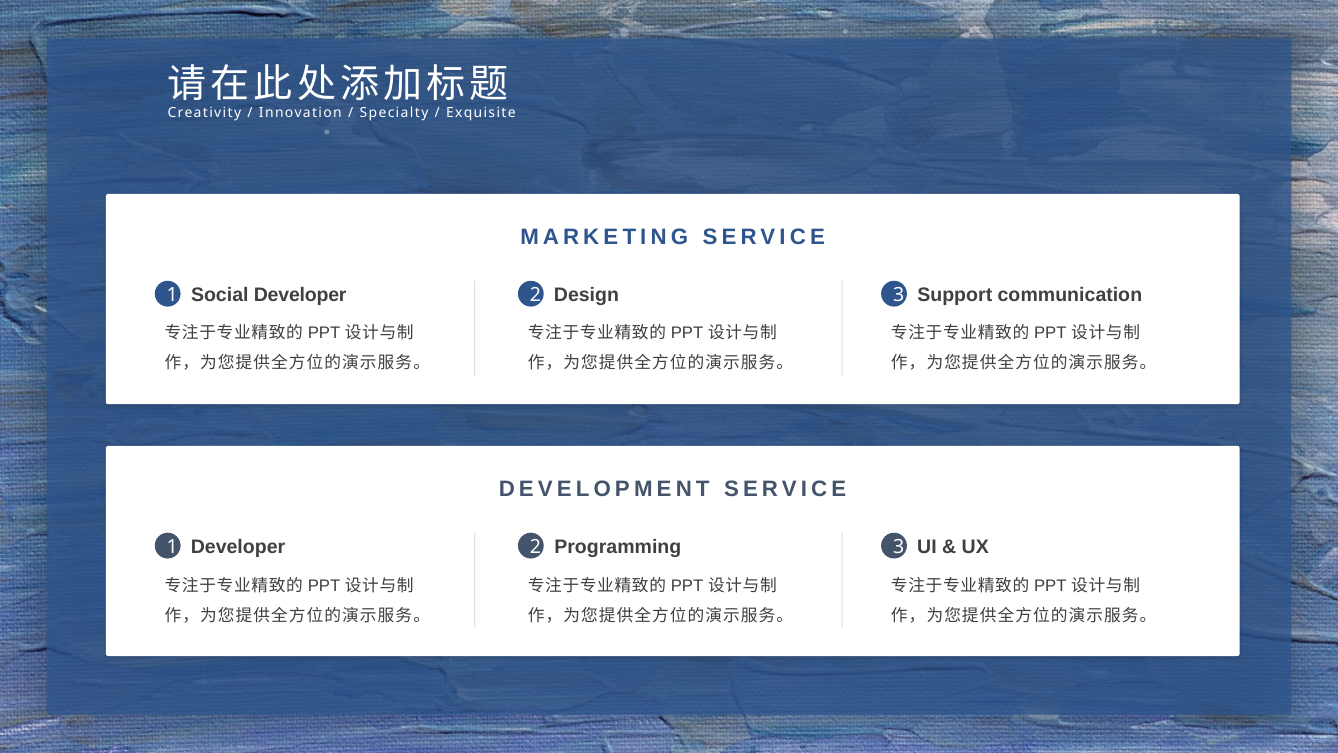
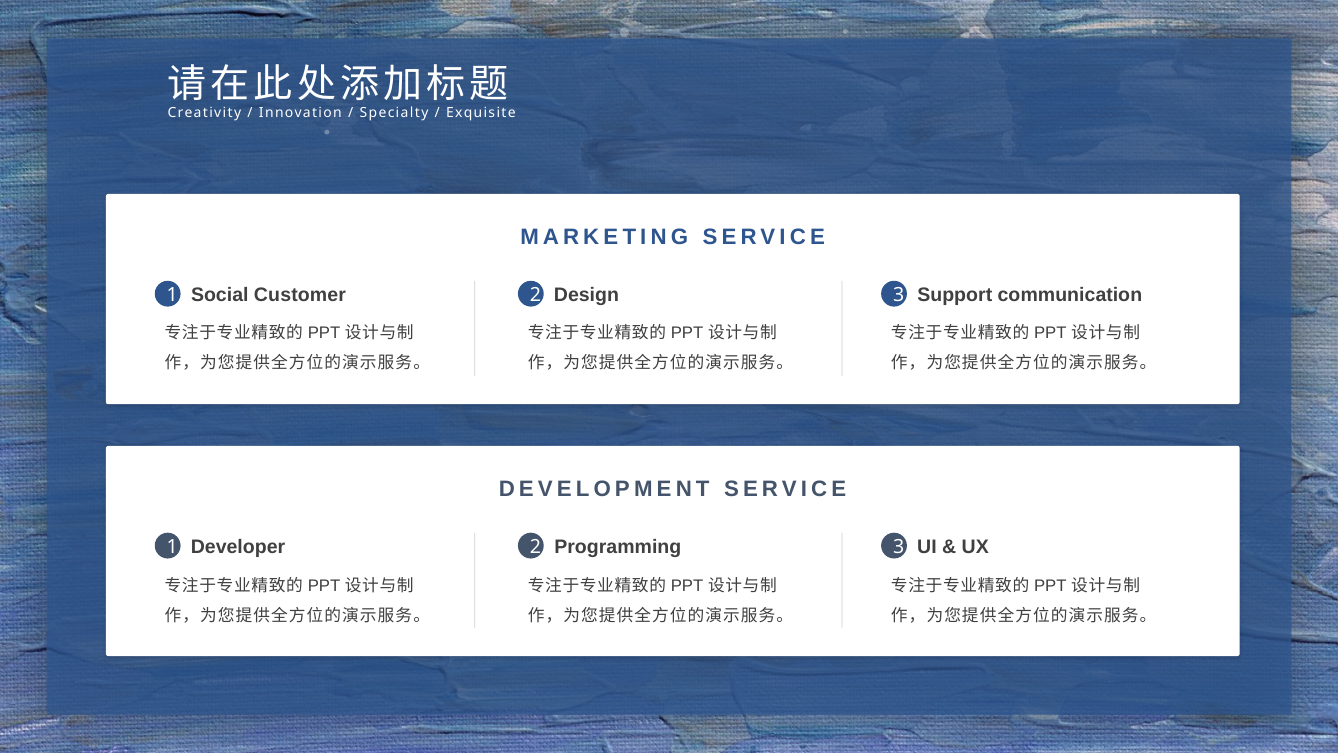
Social Developer: Developer -> Customer (300, 295)
